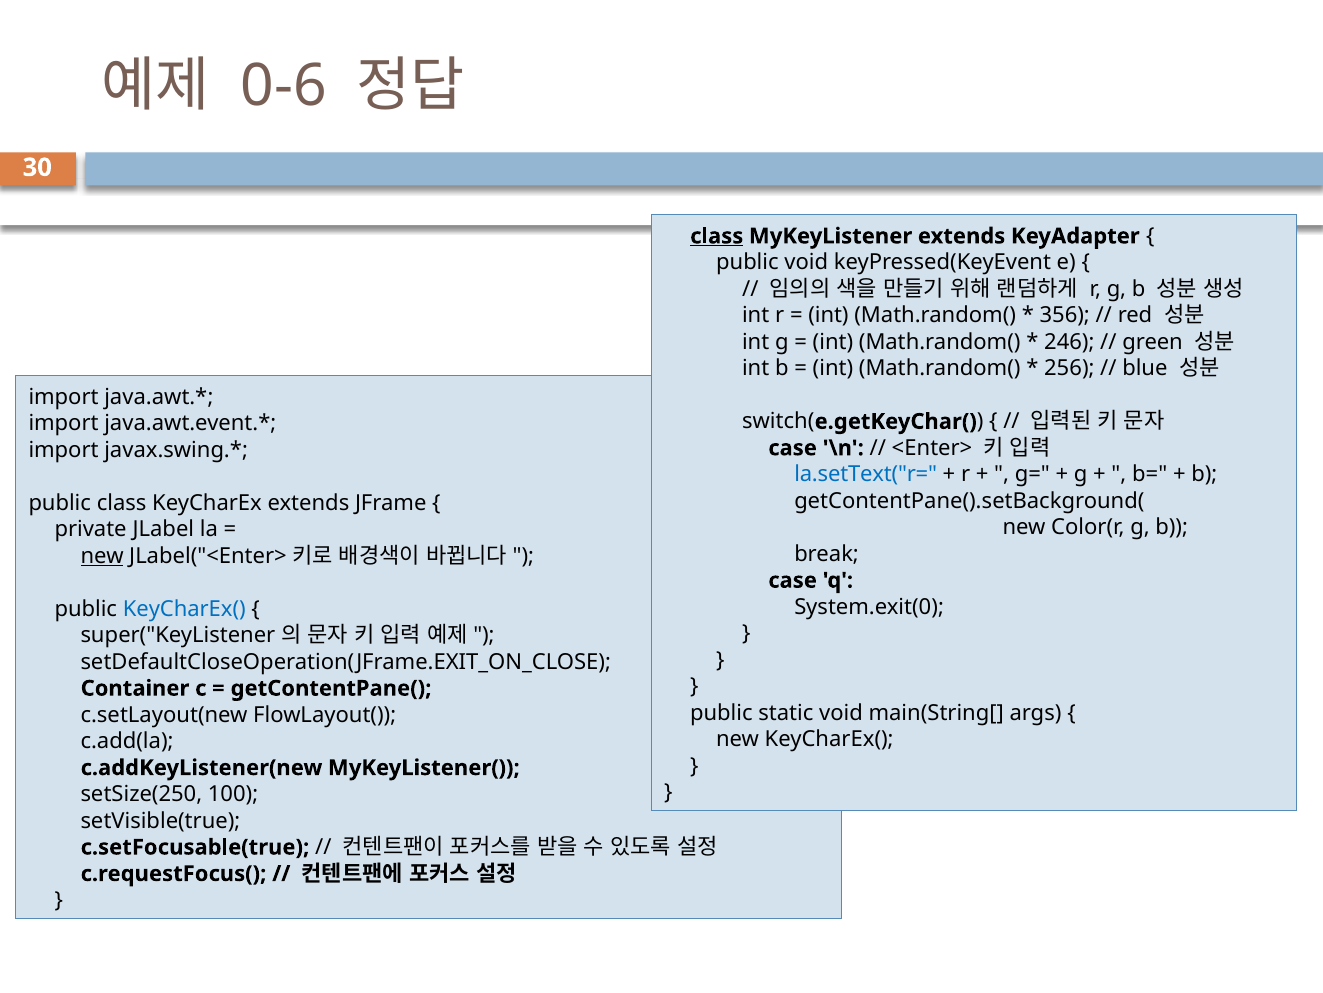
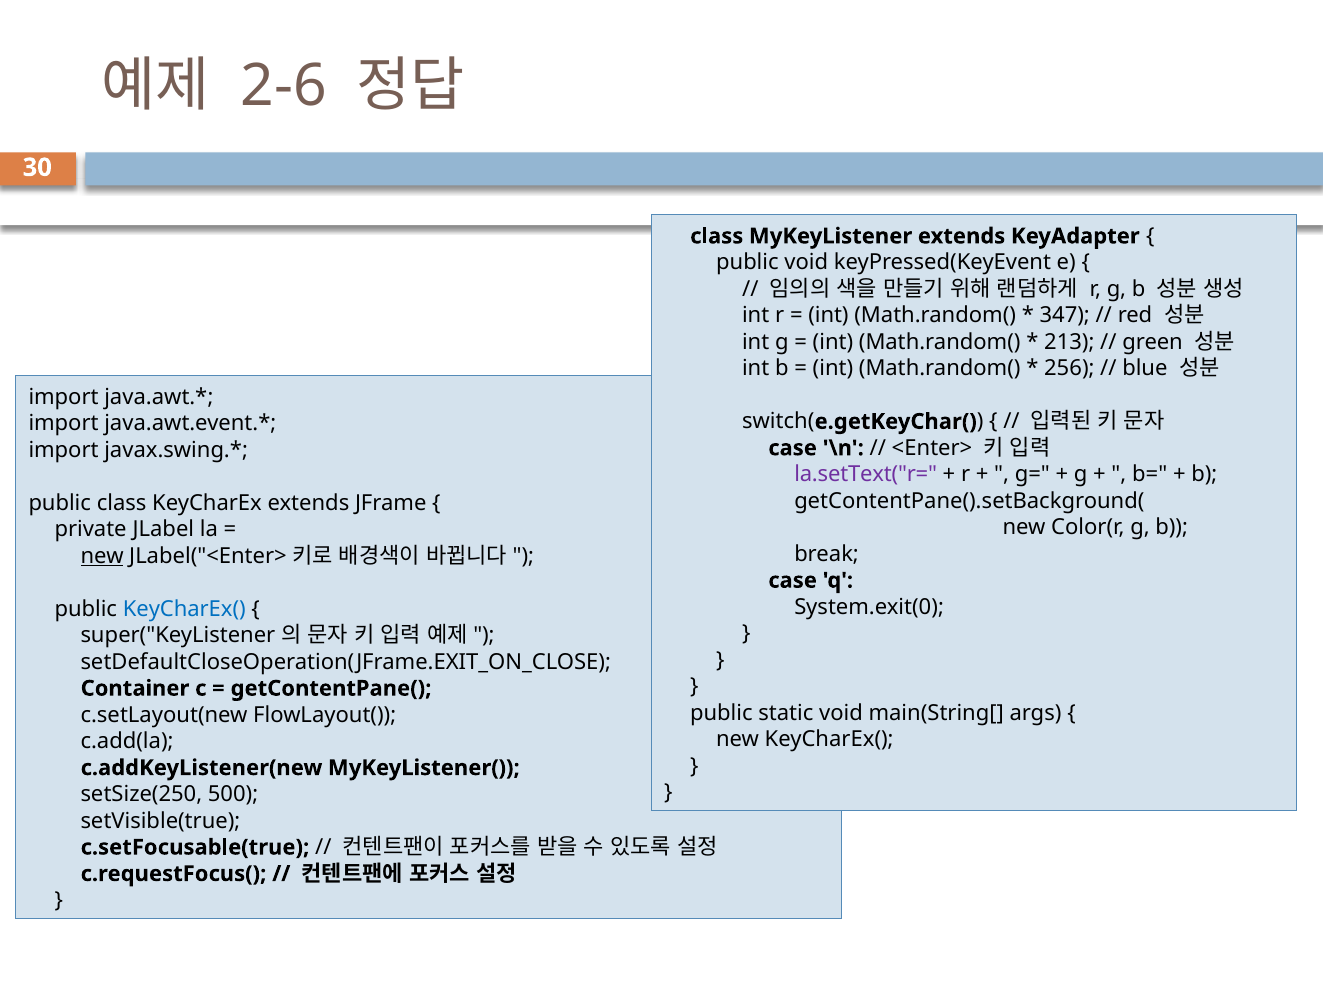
0-6: 0-6 -> 2-6 (284, 86)
class underline: present -> none (717, 236)
356: 356 -> 347 (1065, 315)
246: 246 -> 213 (1069, 342)
la.setText("r= colour: blue -> purple (866, 474)
100: 100 -> 500 (233, 794)
